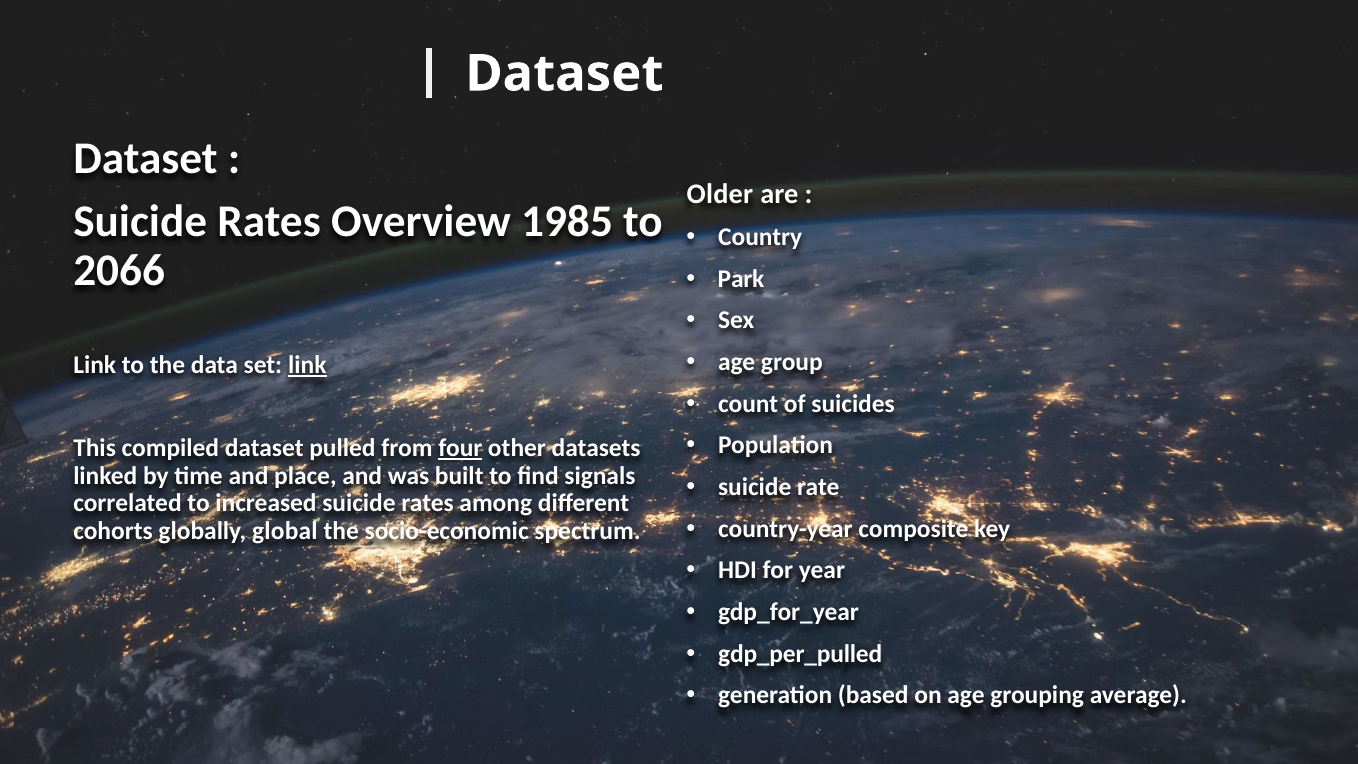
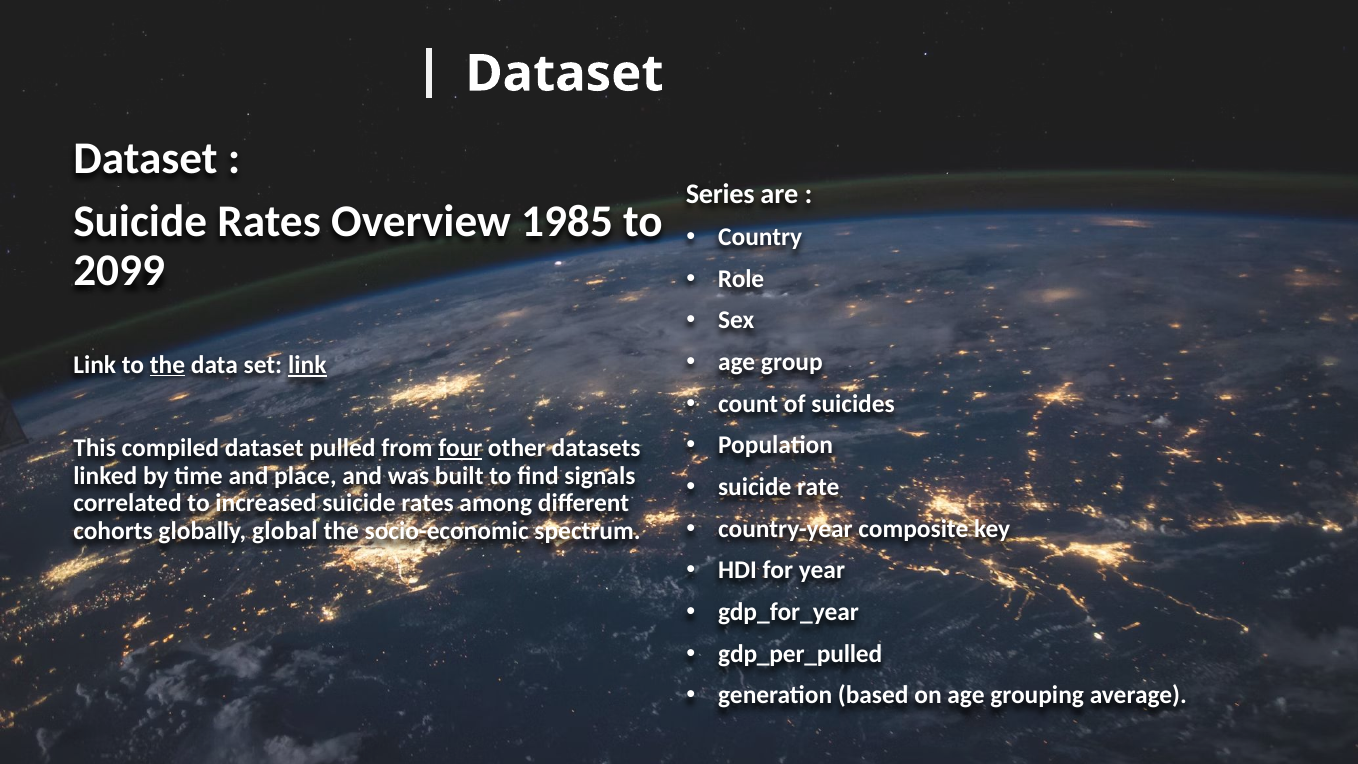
Older: Older -> Series (720, 194)
2066: 2066 -> 2099 (119, 270)
Park: Park -> Role (741, 279)
the underline: none -> present (167, 365)
